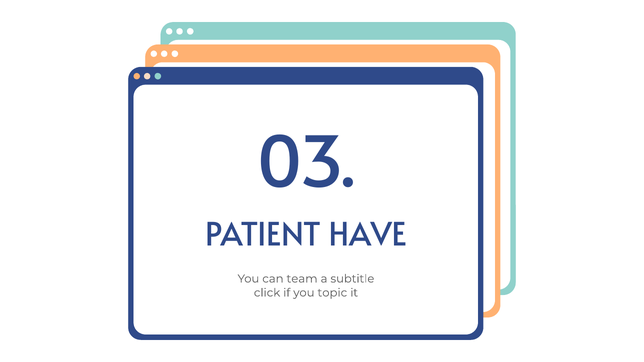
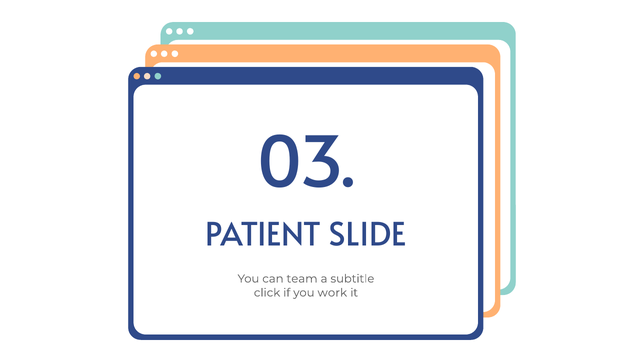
HAVE: HAVE -> SLIDE (368, 235)
topic: topic -> work (332, 293)
